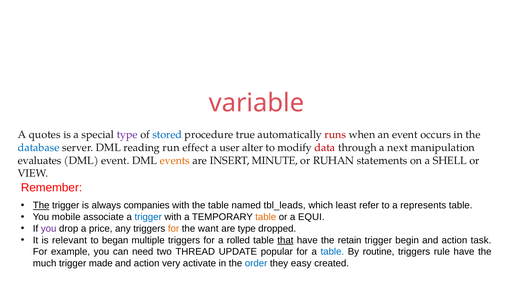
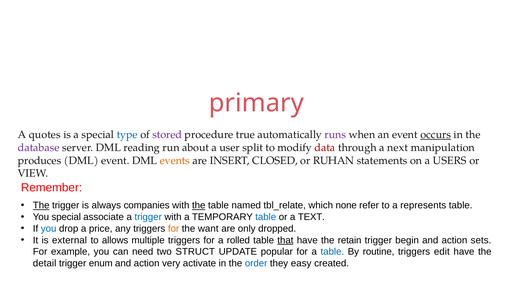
variable: variable -> primary (256, 103)
type colour: purple -> blue (127, 135)
stored colour: blue -> purple (167, 135)
runs colour: red -> purple (335, 135)
occurs underline: none -> present (436, 135)
database colour: blue -> purple (39, 147)
effect: effect -> about (196, 147)
alter: alter -> split (253, 147)
evaluates: evaluates -> produces (40, 160)
MINUTE: MINUTE -> CLOSED (275, 160)
SHELL: SHELL -> USERS (450, 160)
the underline: none -> present (199, 205)
tbl_leads: tbl_leads -> tbl_relate (285, 205)
least: least -> none (346, 205)
You mobile: mobile -> special (66, 217)
table colour: orange -> blue (266, 217)
EQUI: EQUI -> TEXT (311, 217)
you colour: purple -> blue (49, 228)
are type: type -> only (247, 228)
relevant: relevant -> external (70, 240)
began: began -> allows (115, 240)
task: task -> sets (481, 240)
THREAD: THREAD -> STRUCT (195, 251)
rule: rule -> edit (442, 251)
much: much -> detail (45, 263)
made: made -> enum (101, 263)
